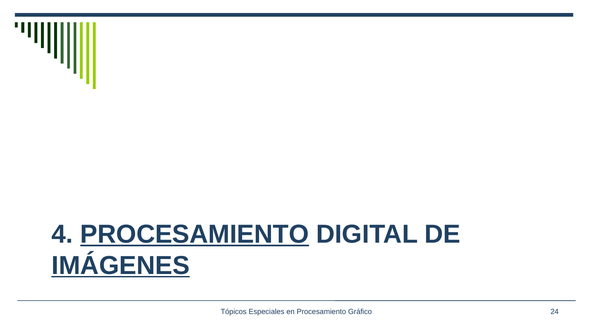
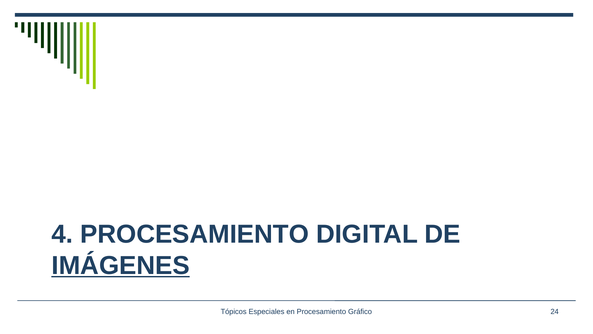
PROCESAMIENTO underline: present -> none (195, 234)
